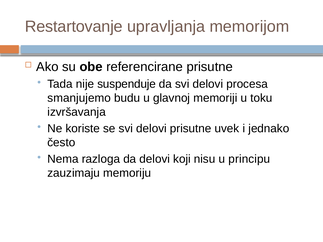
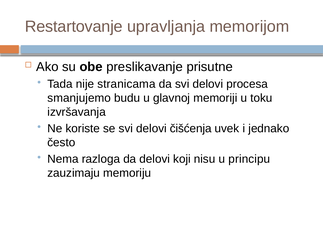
referencirane: referencirane -> preslikavanje (145, 67)
suspenduje: suspenduje -> stranicama (126, 84)
delovi prisutne: prisutne -> čišćenja (191, 129)
